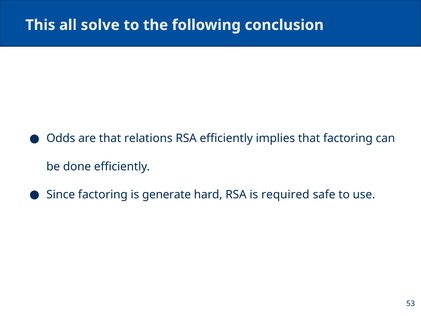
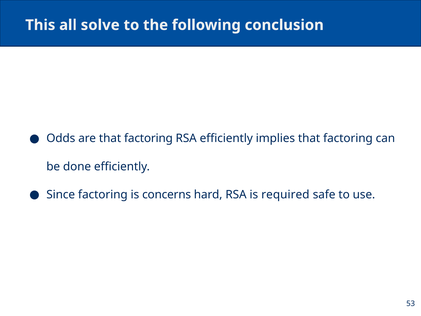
are that relations: relations -> factoring (148, 138)
generate: generate -> concerns (167, 194)
